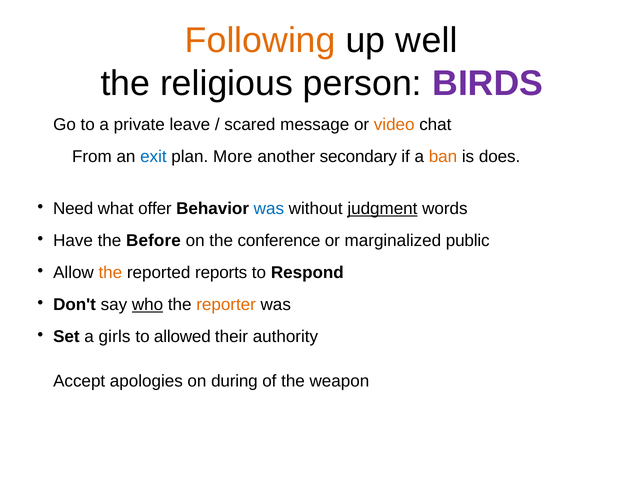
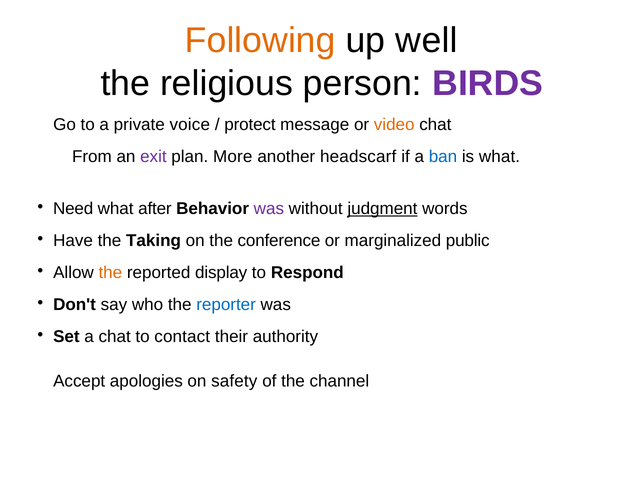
leave: leave -> voice (190, 124)
scared: scared -> protect (250, 124)
exit colour: blue -> purple (153, 156)
secondary: secondary -> headscarf (358, 156)
ban colour: orange -> blue (443, 156)
is does: does -> what (499, 156)
offer: offer -> after (155, 209)
was colour: blue -> purple (269, 209)
Before: Before -> Taking (154, 241)
reports: reports -> display (221, 273)
who underline: present -> none (148, 305)
reporter colour: orange -> blue (226, 305)
a girls: girls -> chat (115, 337)
allowed: allowed -> contact (182, 337)
during: during -> safety (234, 381)
weapon: weapon -> channel (339, 381)
